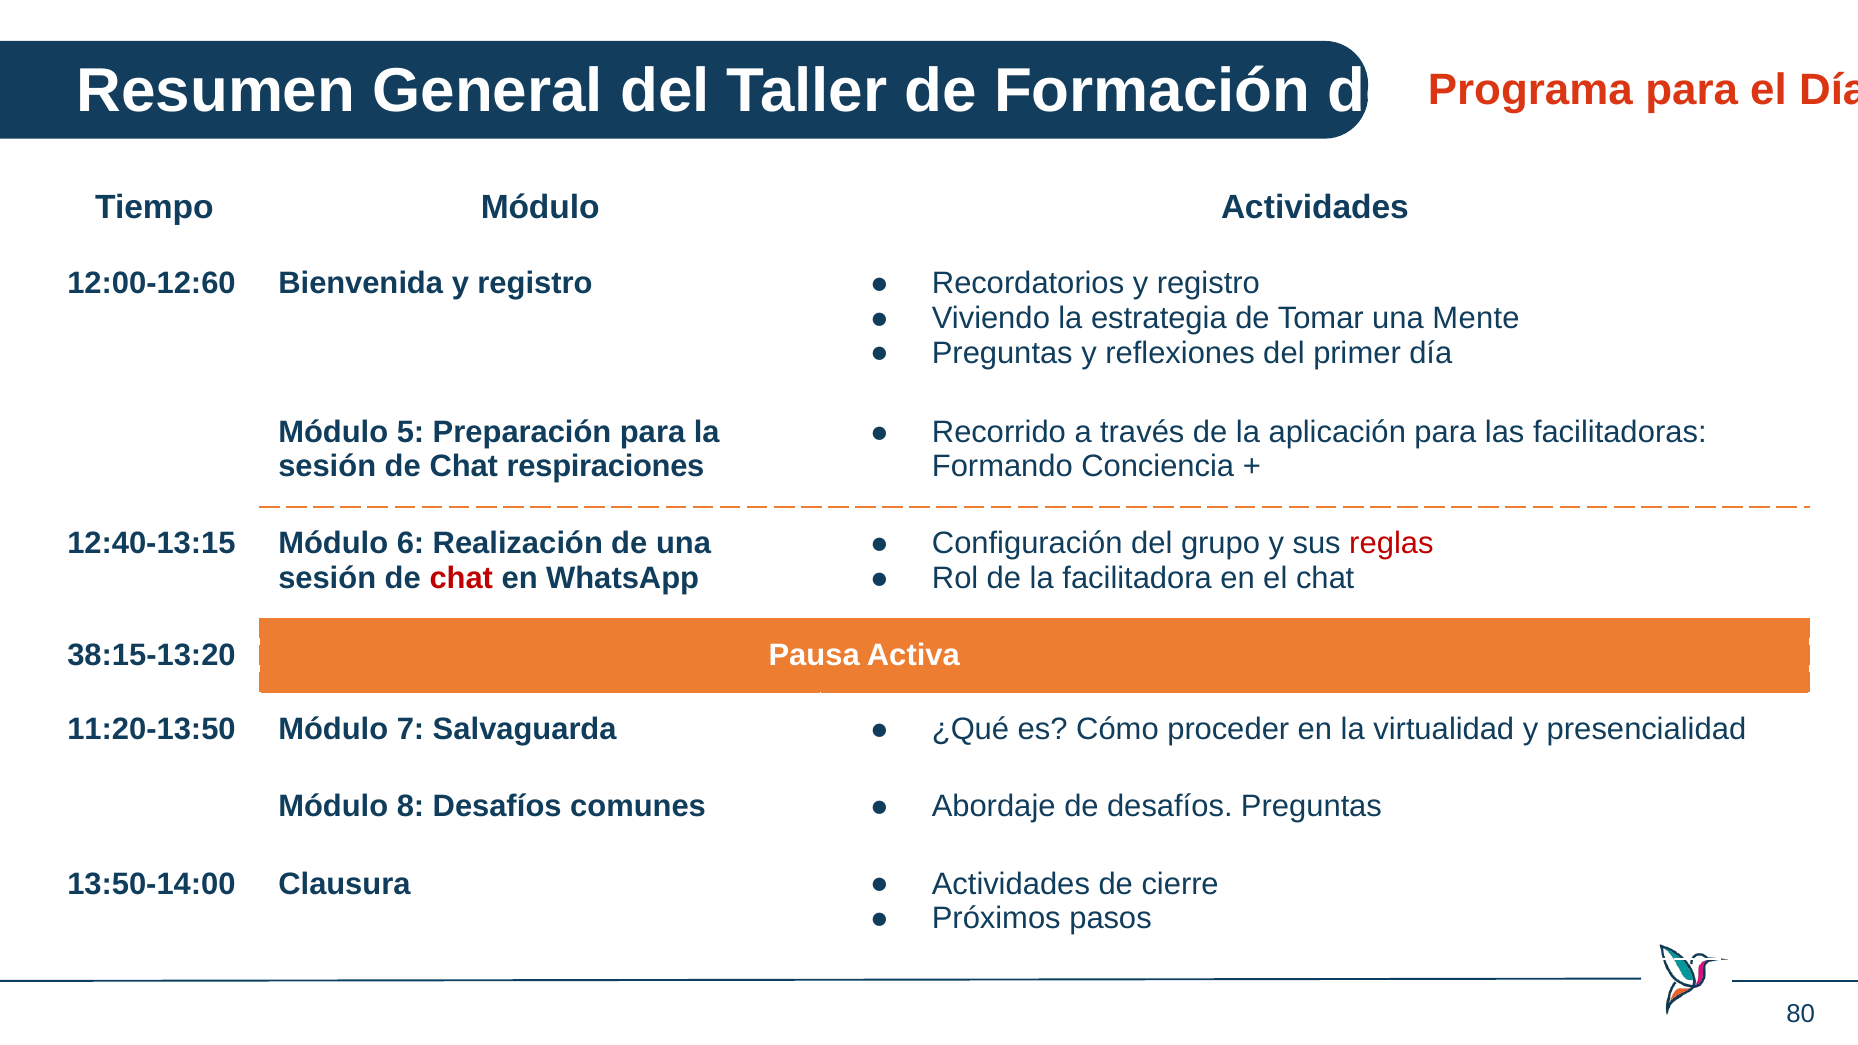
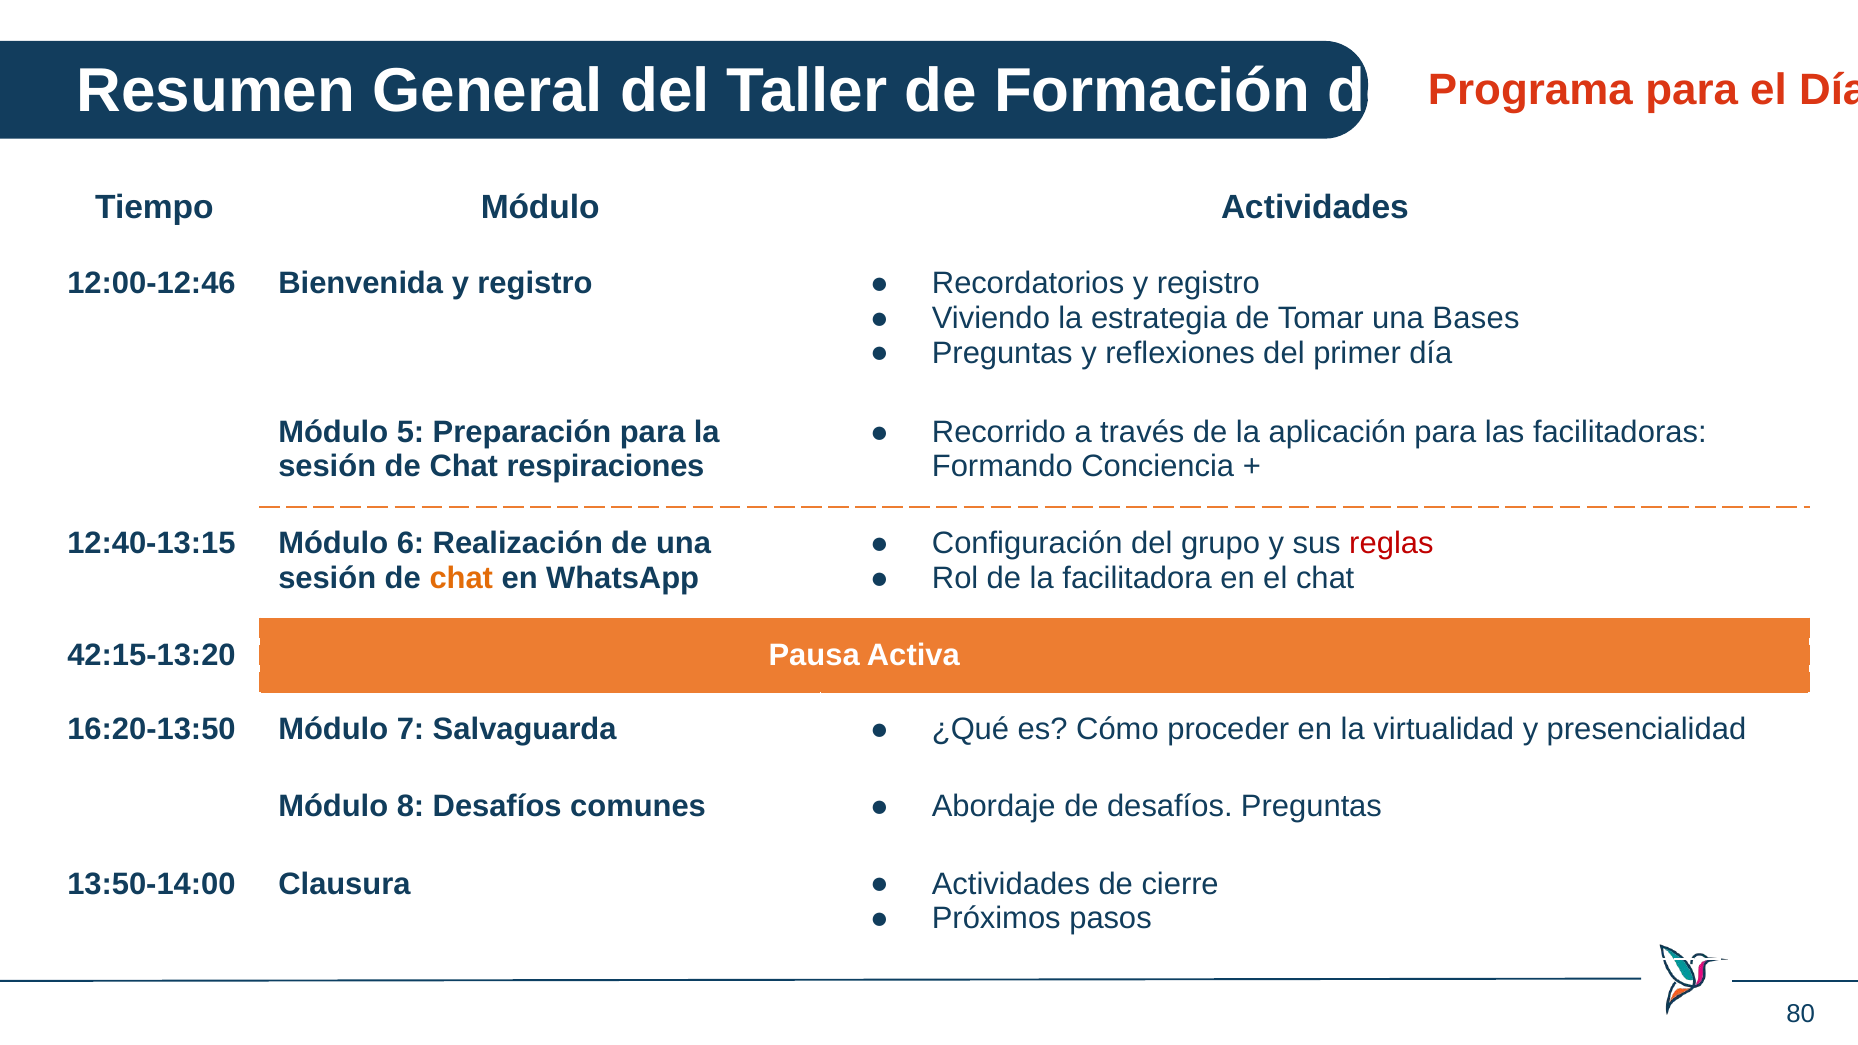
12:00-12:60: 12:00-12:60 -> 12:00-12:46 (151, 284)
Mente: Mente -> Bases (1476, 318)
chat colour: red -> orange (461, 578)
38:15-13:20: 38:15-13:20 -> 42:15-13:20 (151, 655)
11:20-13:50: 11:20-13:50 -> 16:20-13:50 (151, 729)
